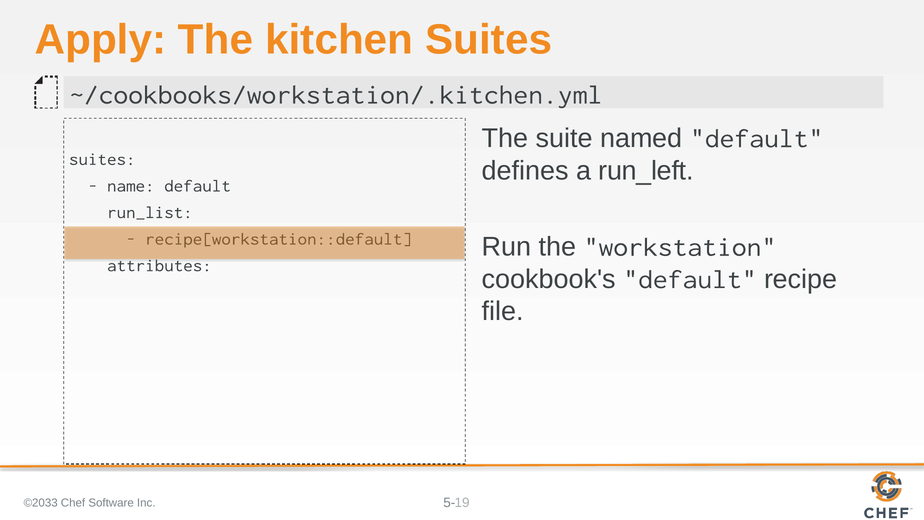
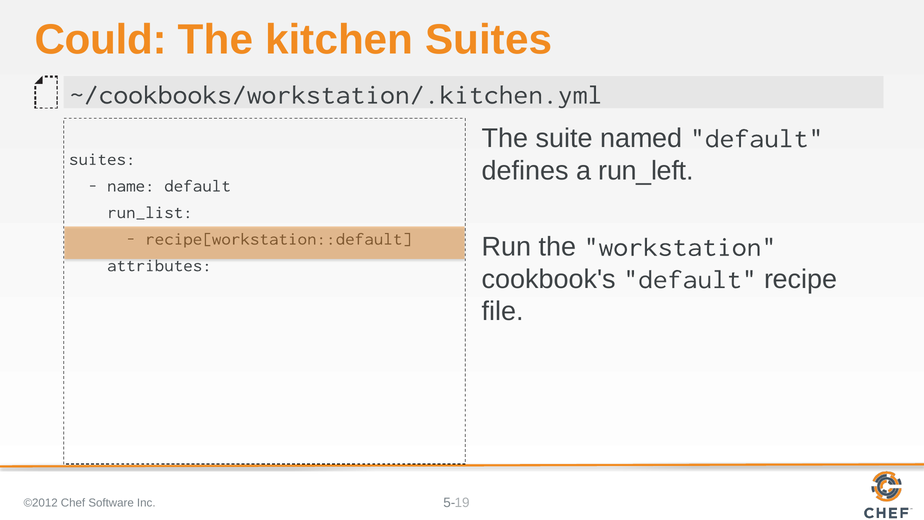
Apply: Apply -> Could (101, 40)
©2033: ©2033 -> ©2012 (41, 503)
